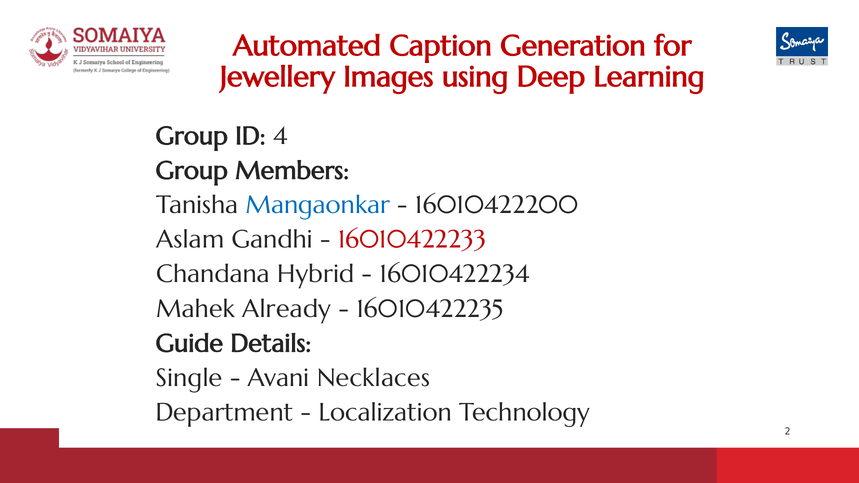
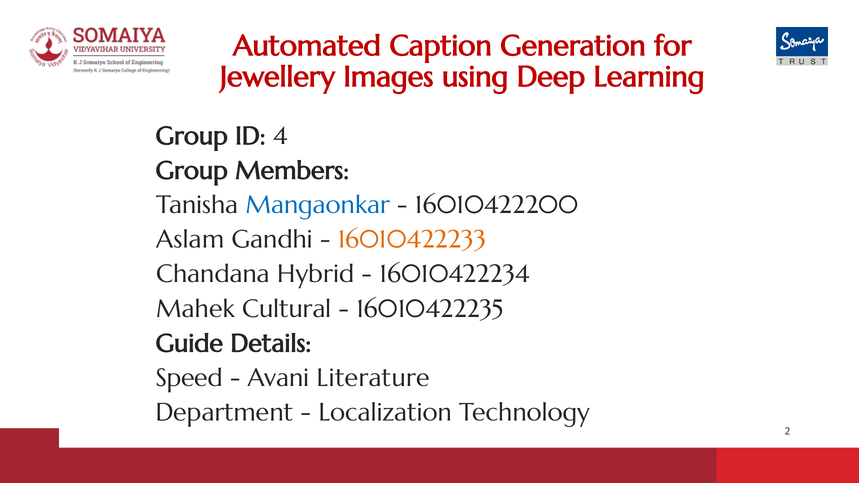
16010422233 colour: red -> orange (412, 240)
Already: Already -> Cultural (287, 309)
Single: Single -> Speed (189, 378)
Necklaces: Necklaces -> Literature (373, 378)
